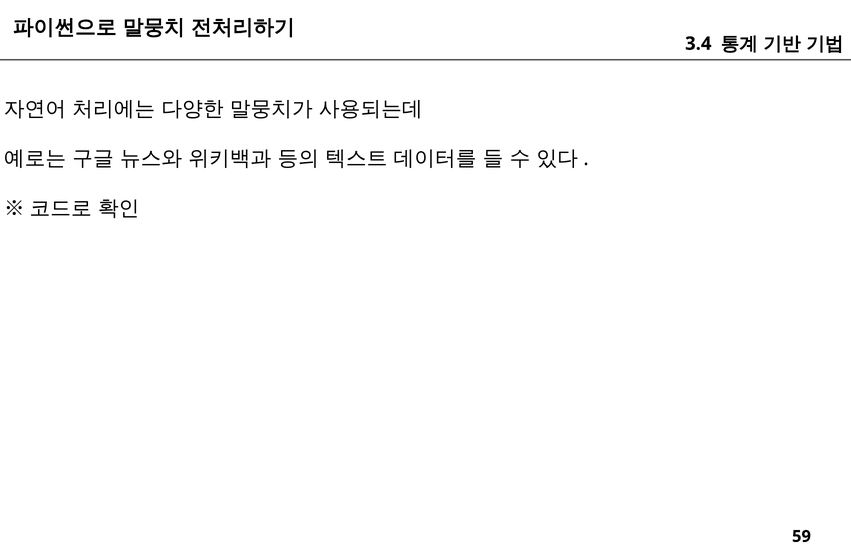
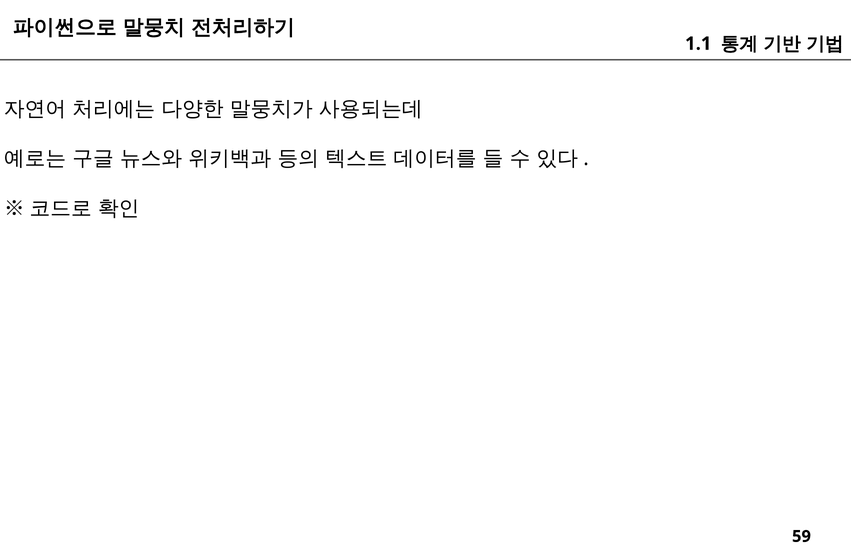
3.4: 3.4 -> 1.1 (698, 44)
